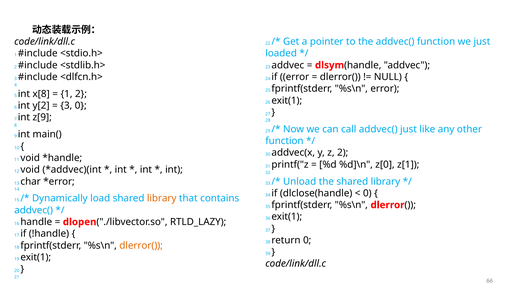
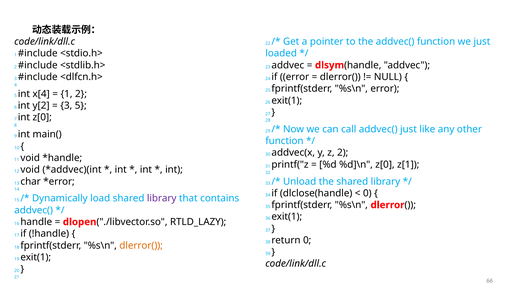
x[8: x[8 -> x[4 (41, 94)
3 0: 0 -> 5 (81, 106)
int z[9: z[9 -> z[0 (42, 117)
library colour: orange -> purple (162, 199)
